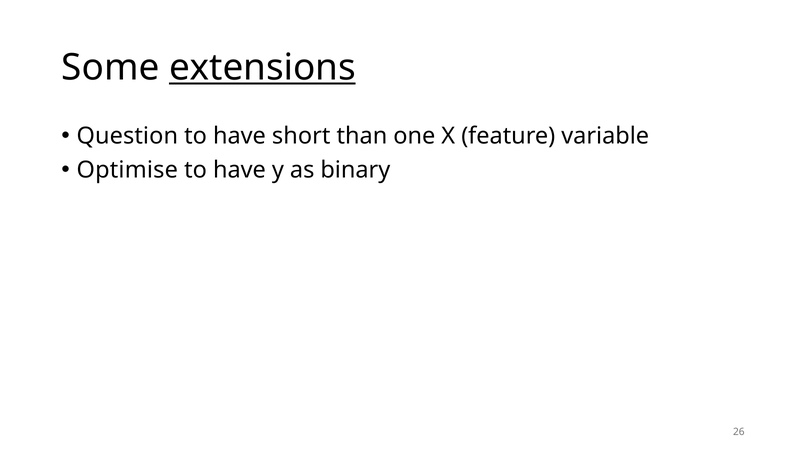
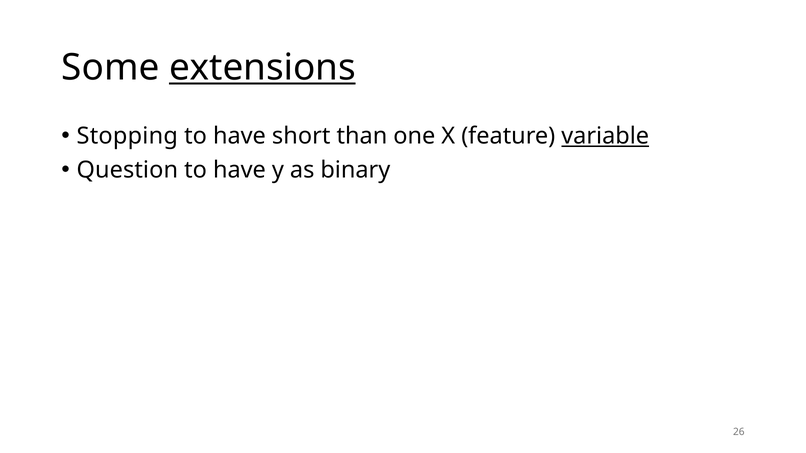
Question: Question -> Stopping (127, 136)
variable underline: none -> present (605, 136)
Optimise: Optimise -> Question (127, 170)
